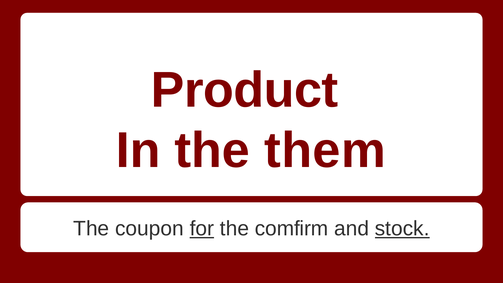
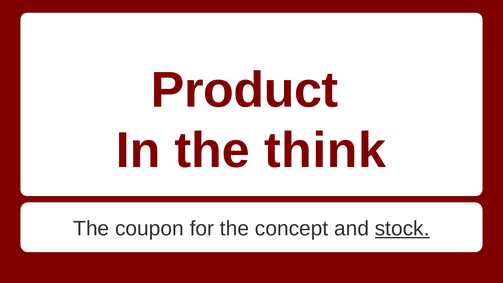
them: them -> think (325, 151)
for underline: present -> none (202, 228)
comfirm: comfirm -> concept (292, 228)
